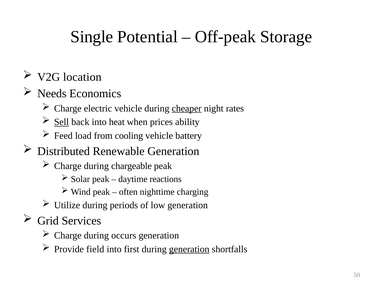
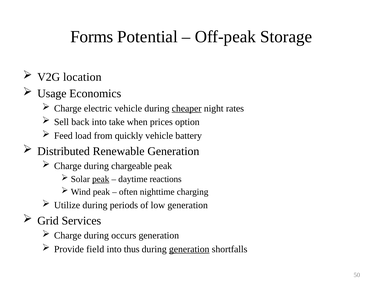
Single: Single -> Forms (92, 37)
Needs: Needs -> Usage (52, 93)
Sell underline: present -> none (62, 122)
heat: heat -> take (117, 122)
ability: ability -> option (187, 122)
cooling: cooling -> quickly (129, 135)
peak underline: none -> present (101, 179)
first: first -> thus (132, 249)
